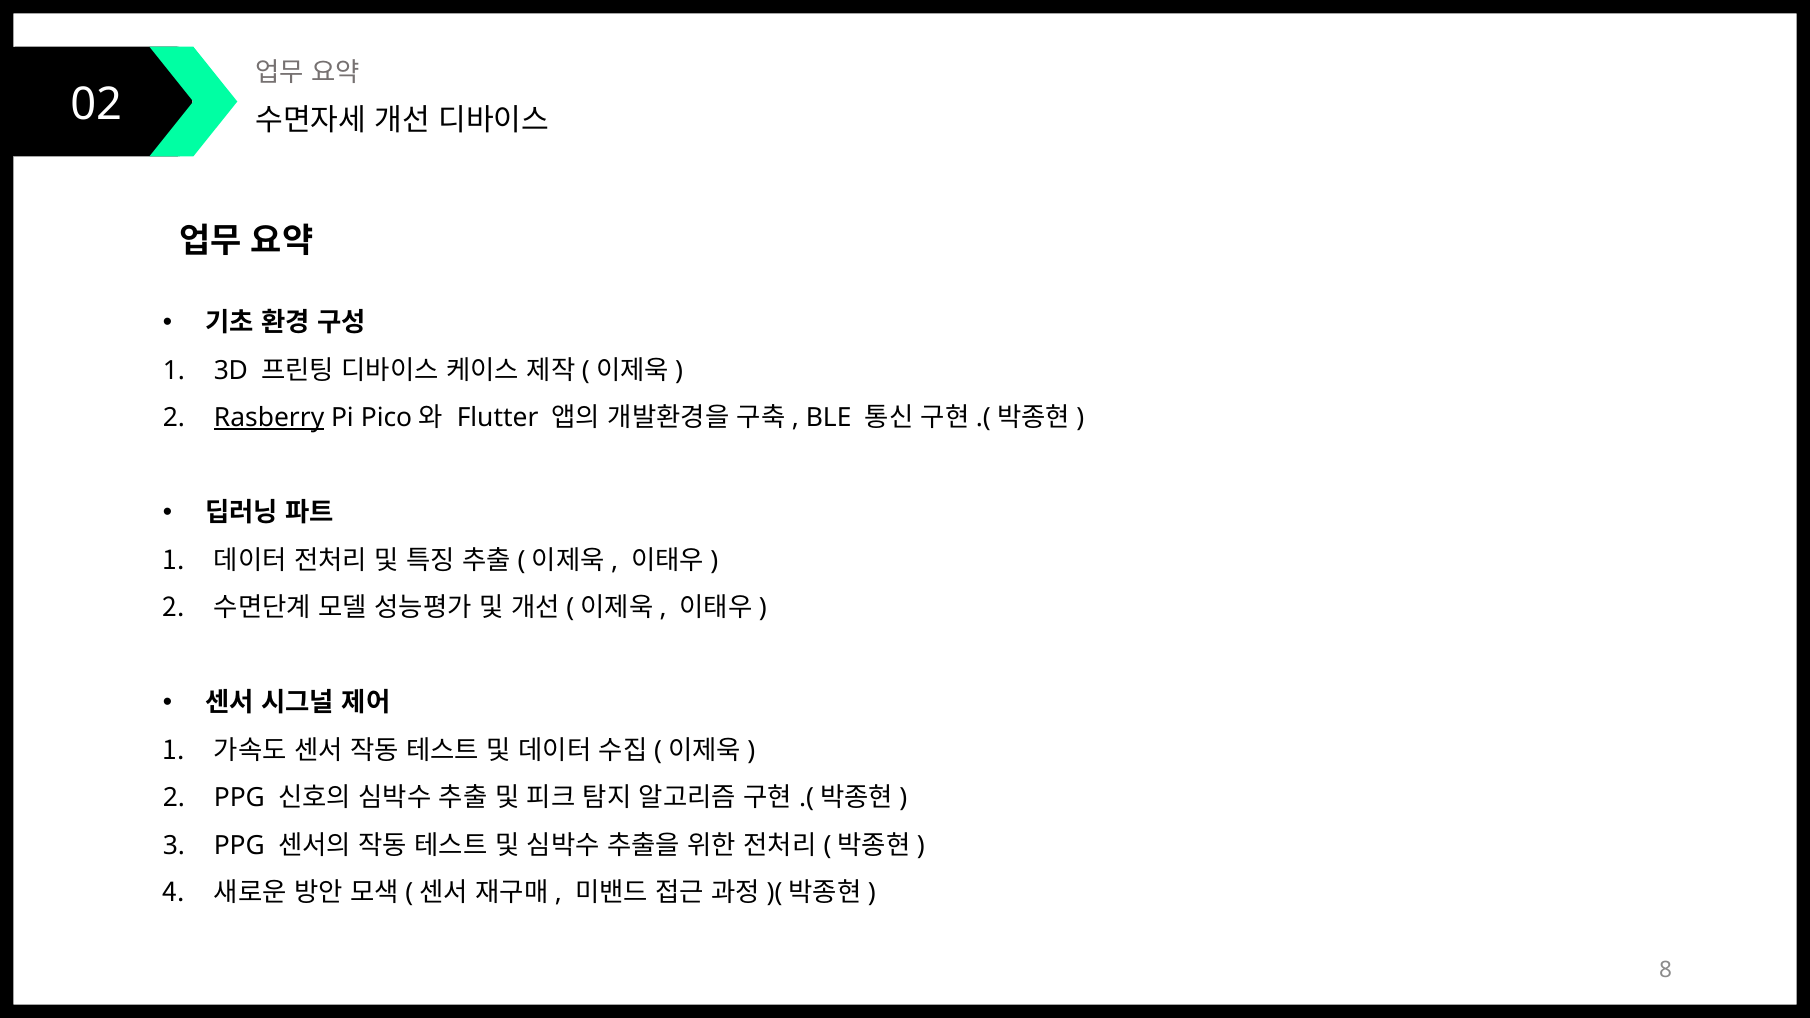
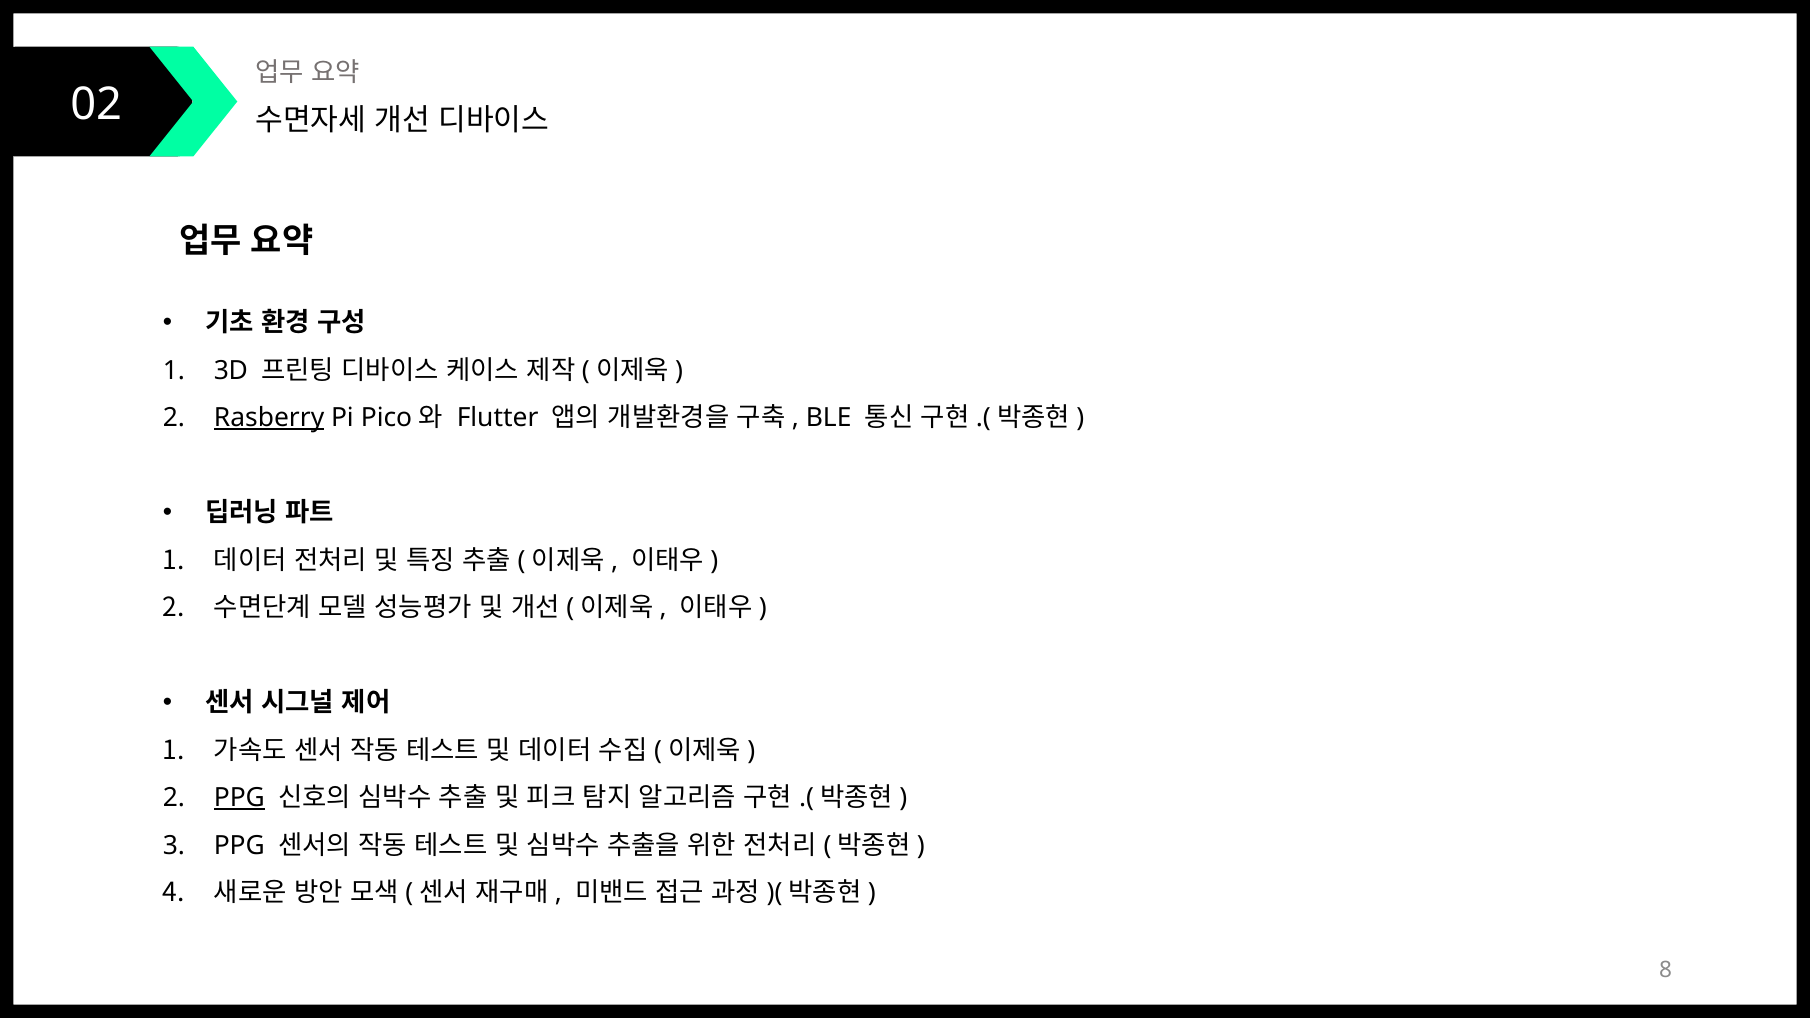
PPG underline: none -> present (239, 798)
